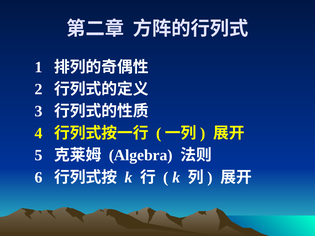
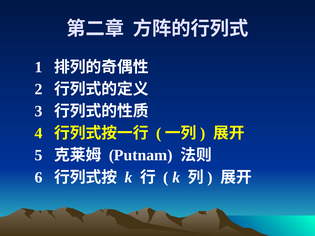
Algebra: Algebra -> Putnam (141, 155)
